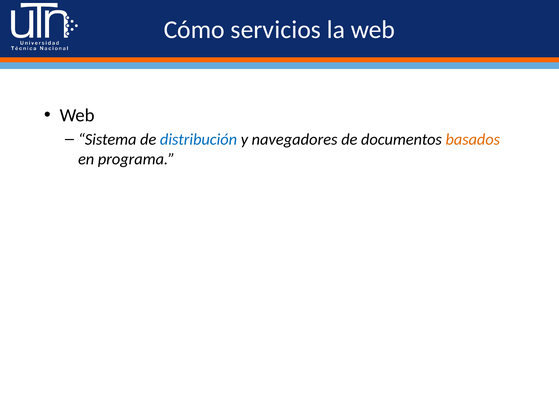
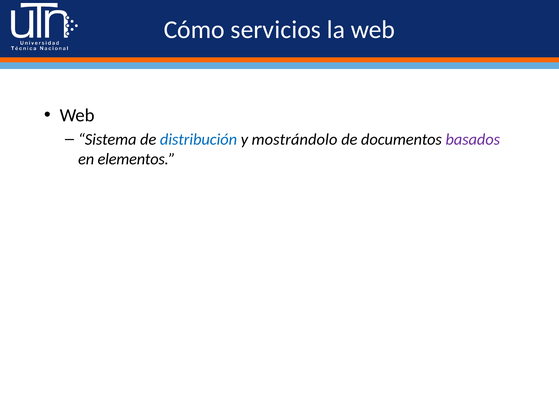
navegadores: navegadores -> mostrándolo (295, 139)
basados colour: orange -> purple (473, 139)
programa: programa -> elementos (137, 159)
